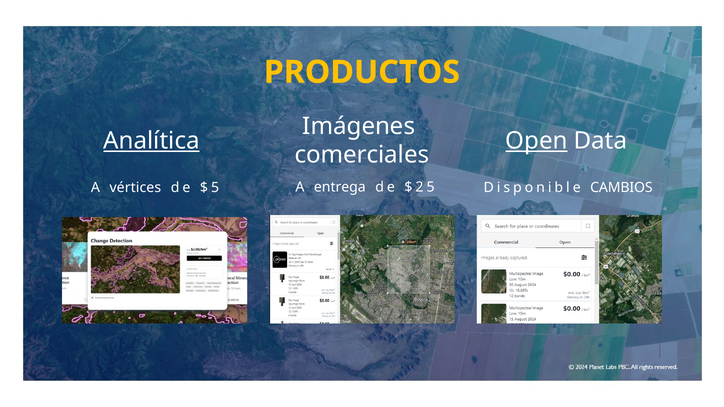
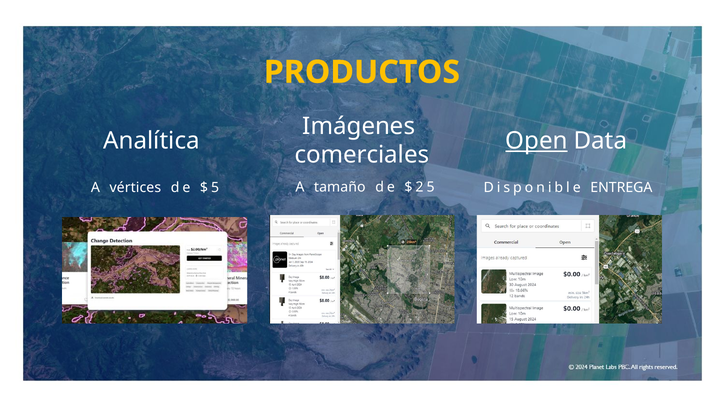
Analítica underline: present -> none (152, 141)
entrega: entrega -> tamaño (340, 187)
CAMBIOS: CAMBIOS -> ENTREGA (621, 188)
